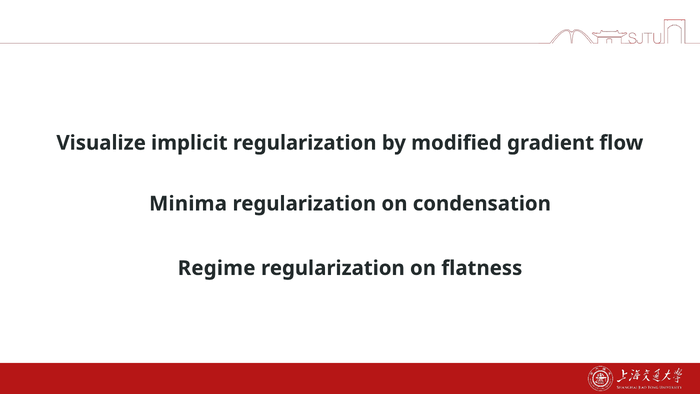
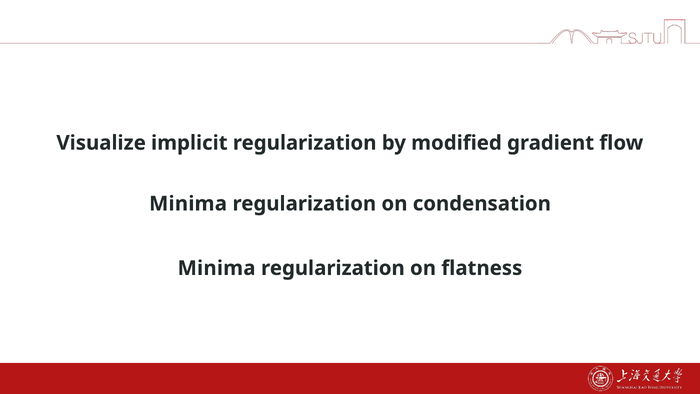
Regime: Regime -> Minima (217, 268)
